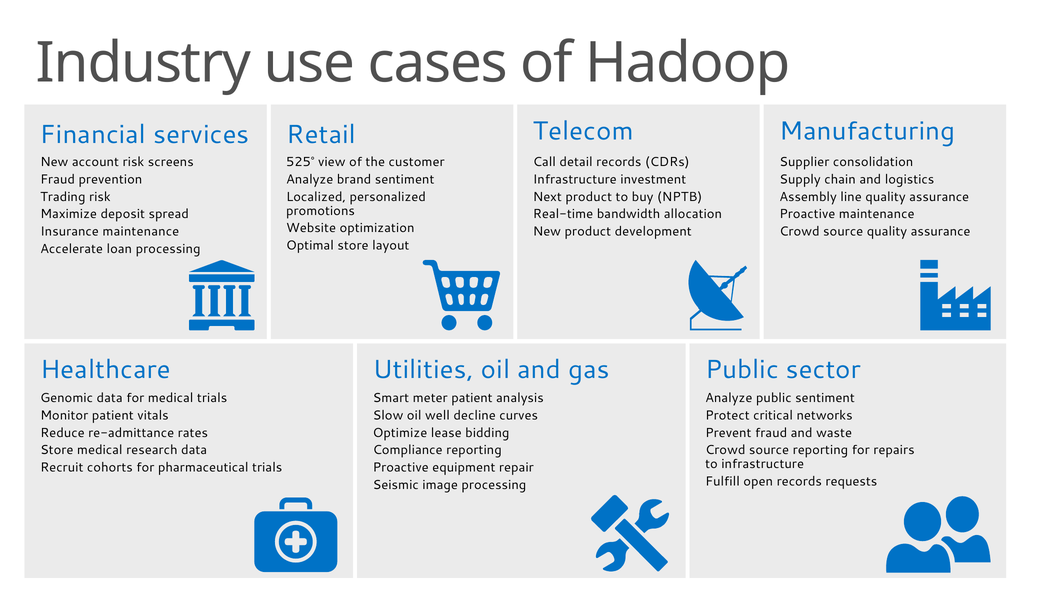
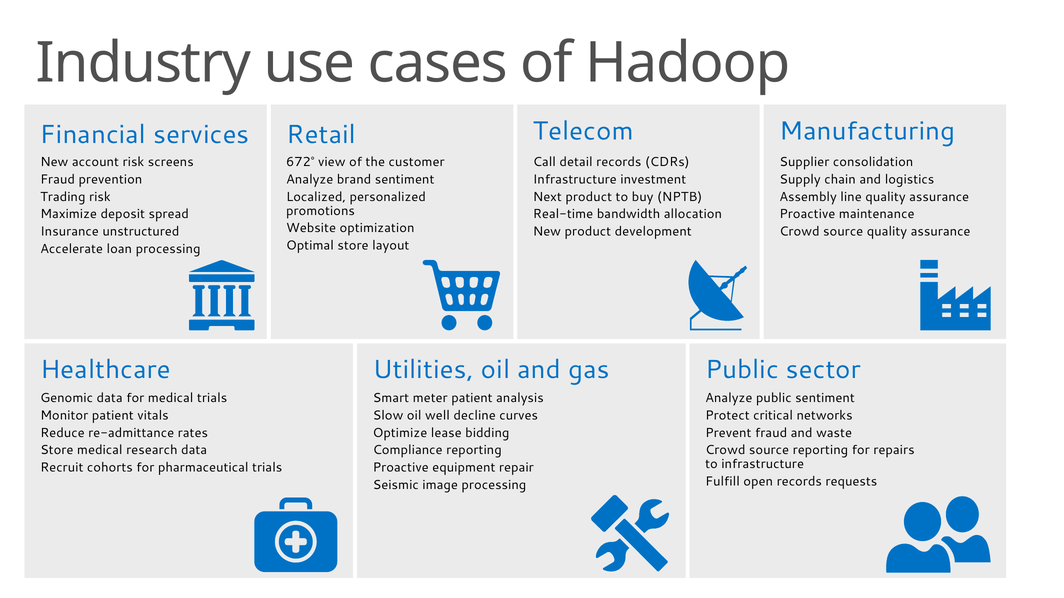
525°: 525° -> 672° (300, 162)
Insurance maintenance: maintenance -> unstructured (141, 232)
